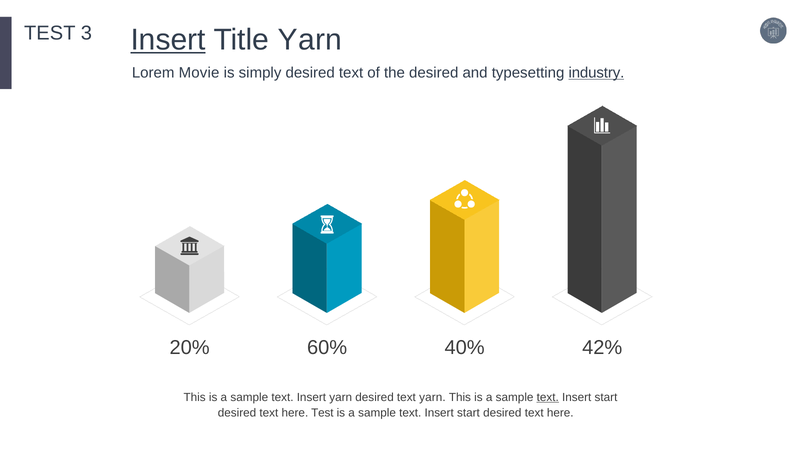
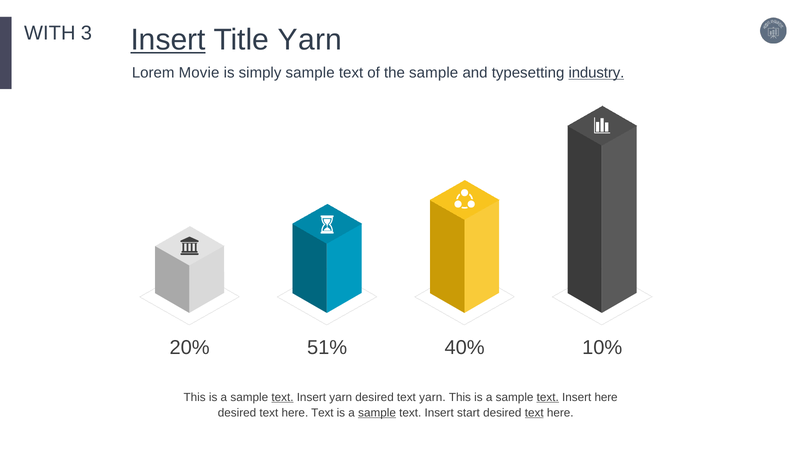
TEST: TEST -> WITH (50, 33)
simply desired: desired -> sample (310, 73)
the desired: desired -> sample (434, 73)
60%: 60% -> 51% (327, 348)
42%: 42% -> 10% (602, 348)
text underline: none -> present (282, 397)
start: start -> here (606, 397)
Test: Test -> Text (322, 413)
sample underline: none -> present (377, 413)
text underline: none -> present (534, 413)
